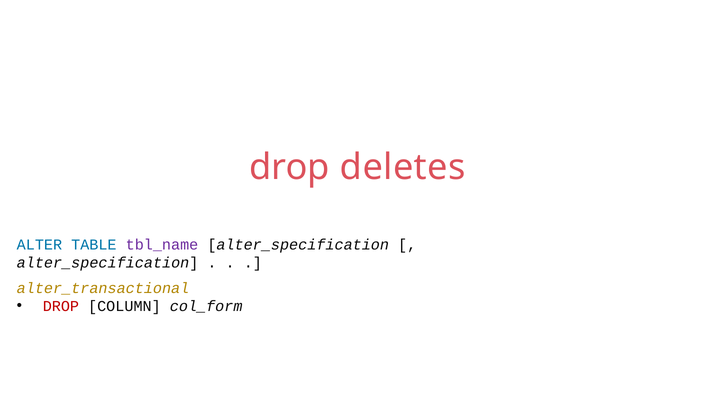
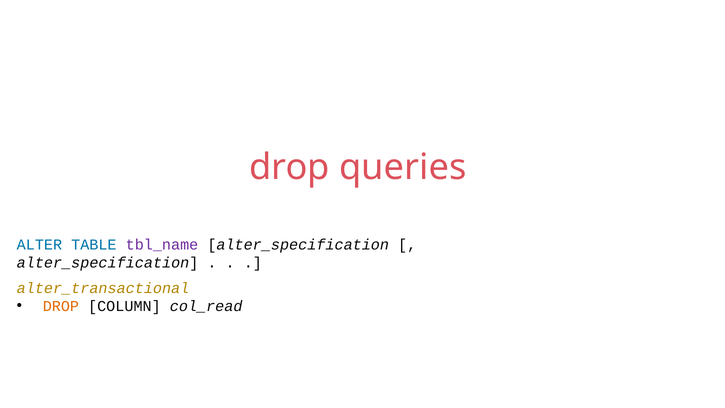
deletes: deletes -> queries (403, 167)
DROP colour: red -> orange (61, 306)
col_form: col_form -> col_read (206, 306)
